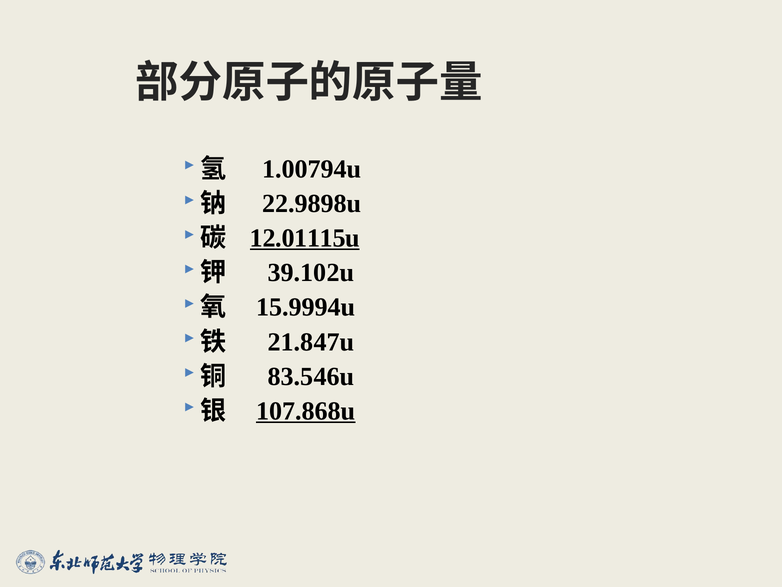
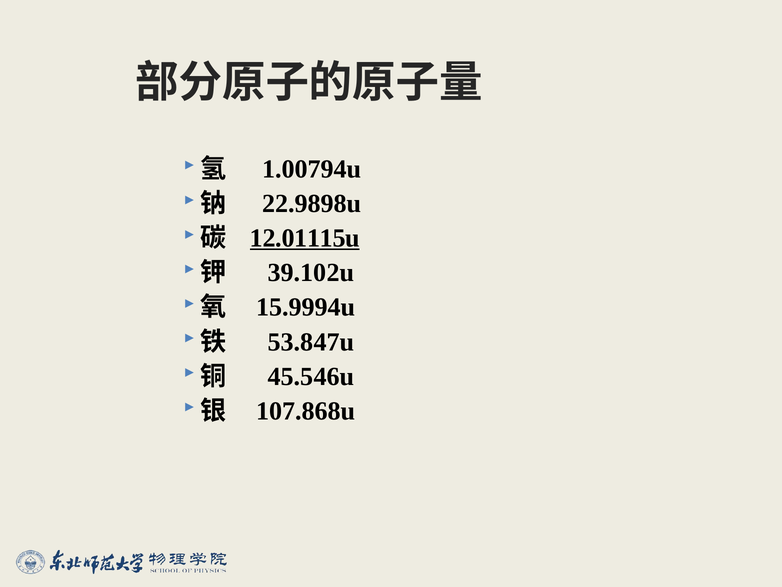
21.847u: 21.847u -> 53.847u (311, 342)
83.546u: 83.546u -> 45.546u (311, 376)
107.868u underline: present -> none (306, 411)
